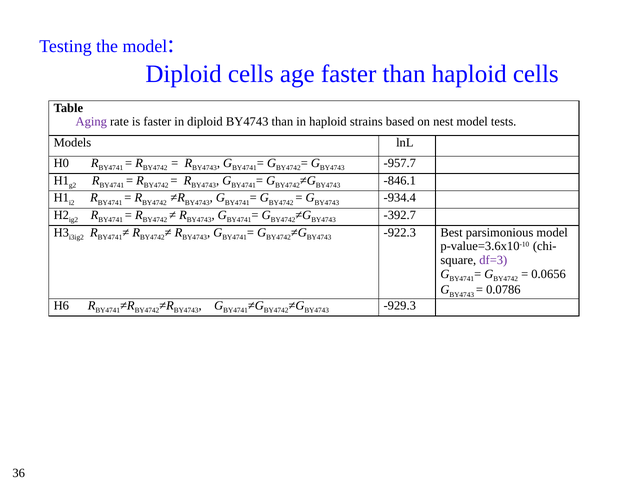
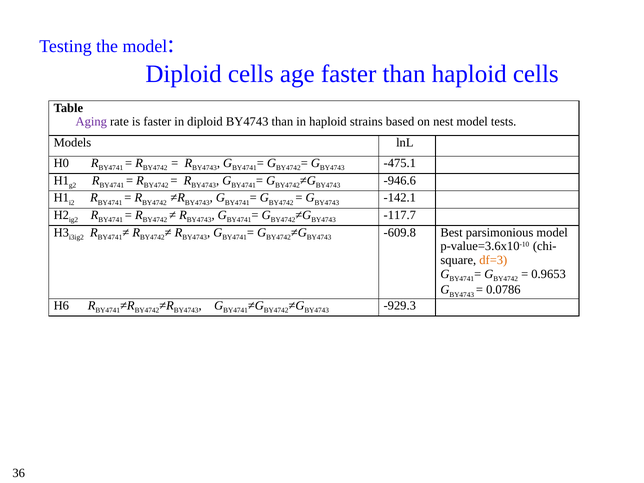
-957.7: -957.7 -> -475.1 (400, 163)
-846.1: -846.1 -> -946.6 (400, 181)
-934.4: -934.4 -> -142.1 (400, 198)
-392.7: -392.7 -> -117.7 (400, 215)
-922.3: -922.3 -> -609.8 (400, 232)
df=3 colour: purple -> orange (493, 260)
0.0656: 0.0656 -> 0.9653 (549, 274)
